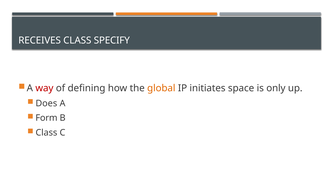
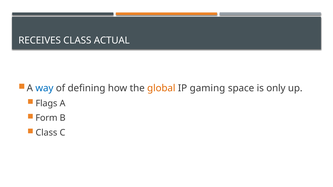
SPECIFY: SPECIFY -> ACTUAL (112, 40)
way colour: red -> blue (44, 88)
initiates: initiates -> gaming (207, 88)
Does: Does -> Flags (46, 103)
